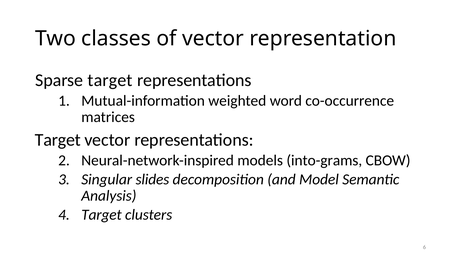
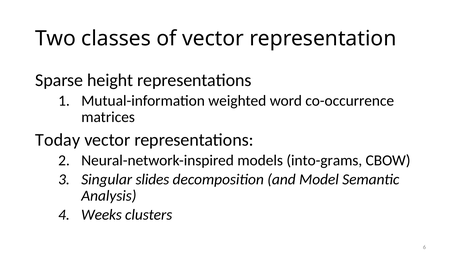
Sparse target: target -> height (110, 80)
Target: Target -> Today (58, 140)
Target: Target -> Weeks (101, 215)
